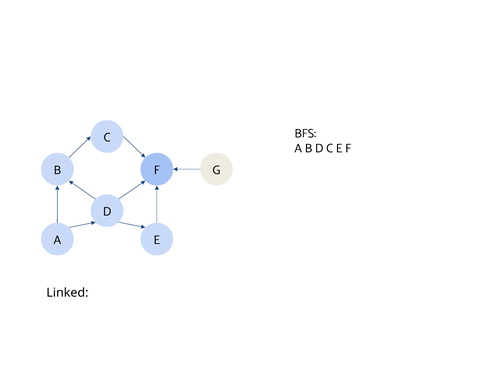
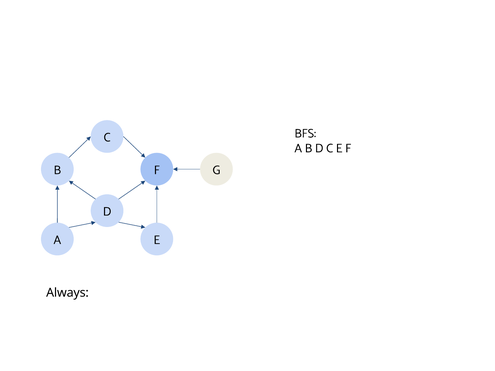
Linked: Linked -> Always (68, 293)
